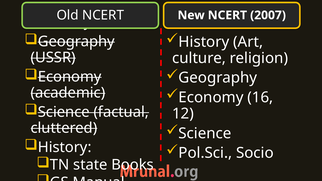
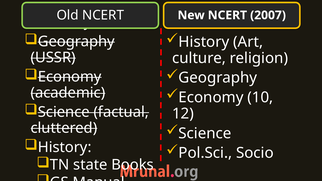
16: 16 -> 10 (260, 97)
